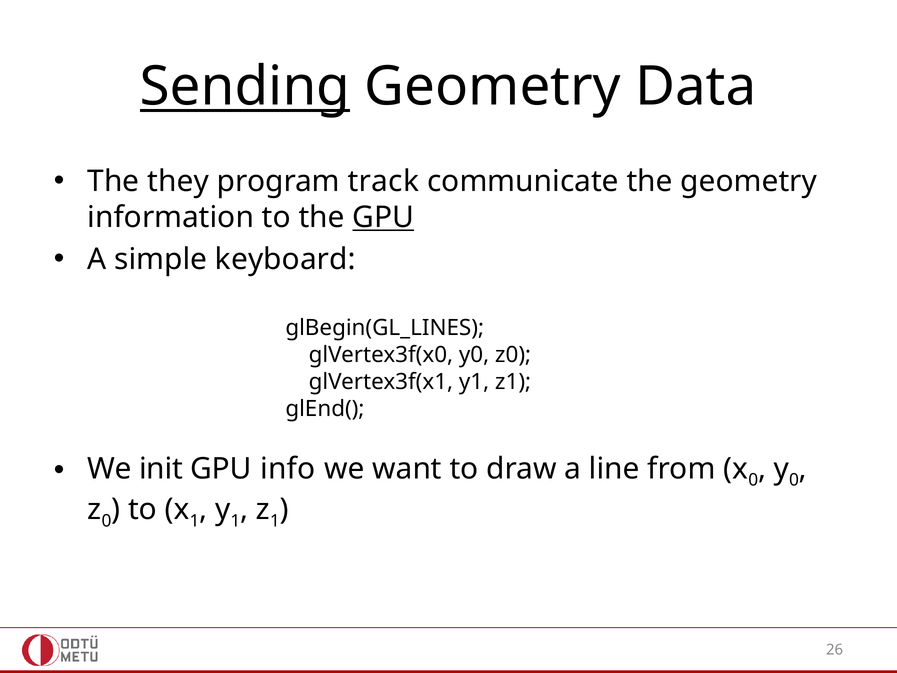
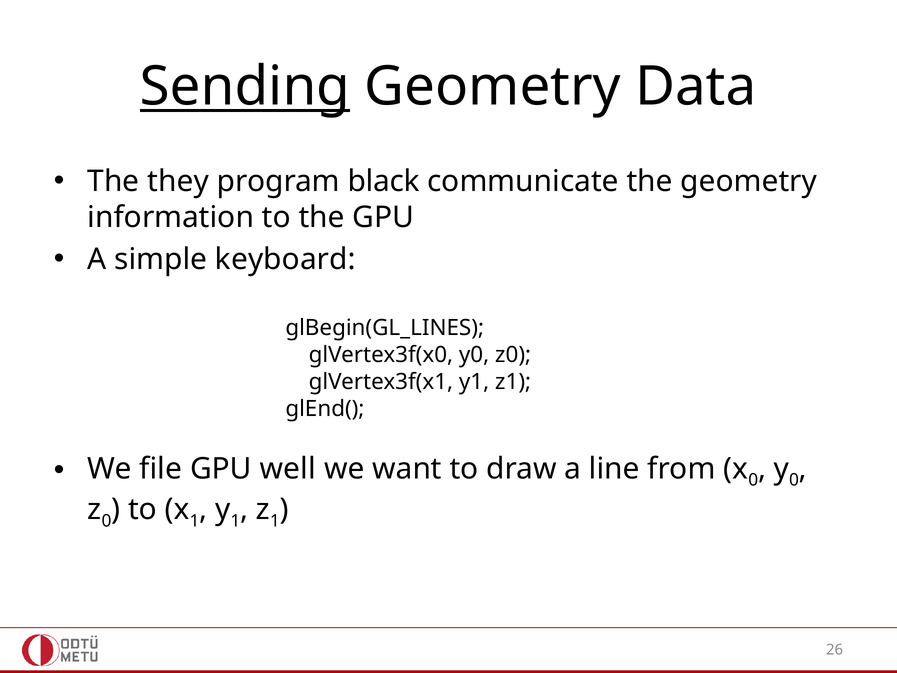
track: track -> black (384, 182)
GPU underline: present -> none (383, 217)
init: init -> file (161, 468)
info: info -> well (288, 468)
